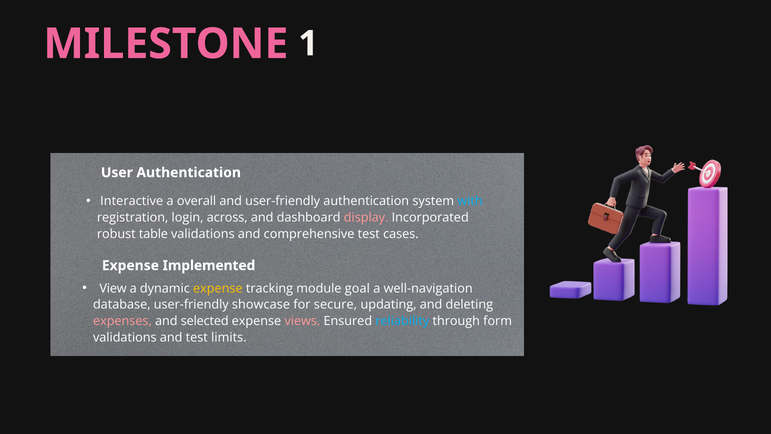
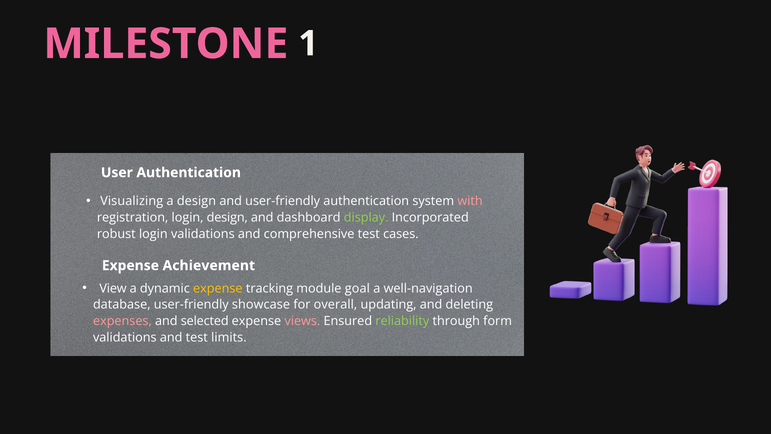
Interactive: Interactive -> Visualizing (132, 201)
a overall: overall -> design (196, 201)
with colour: light blue -> pink (470, 201)
login across: across -> design (227, 217)
display colour: pink -> light green (366, 217)
robust table: table -> login (153, 234)
Implemented: Implemented -> Achievement (209, 265)
secure: secure -> overall (335, 305)
reliability colour: light blue -> light green (402, 321)
